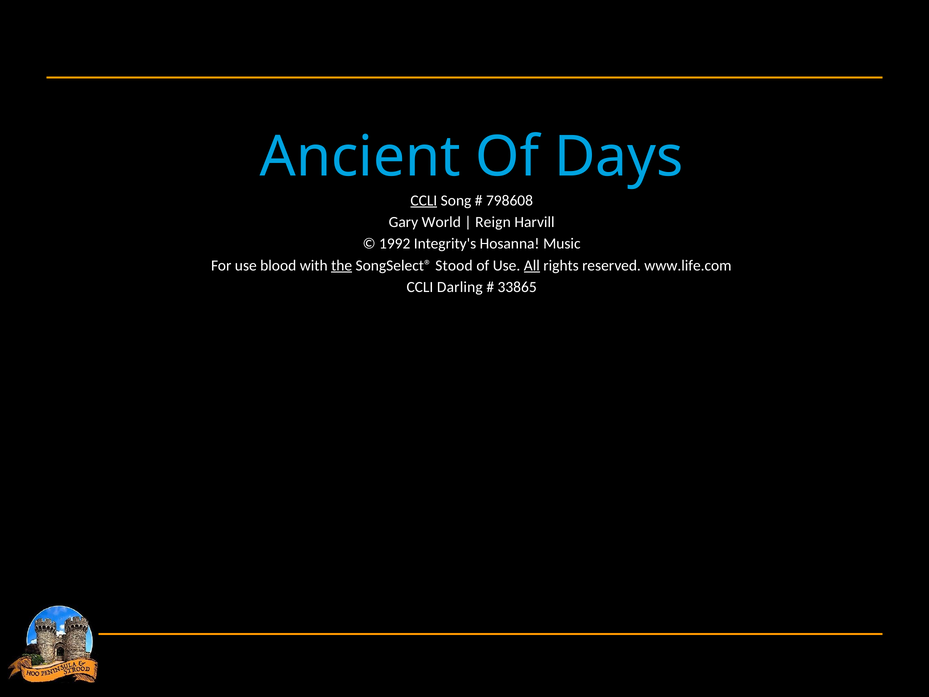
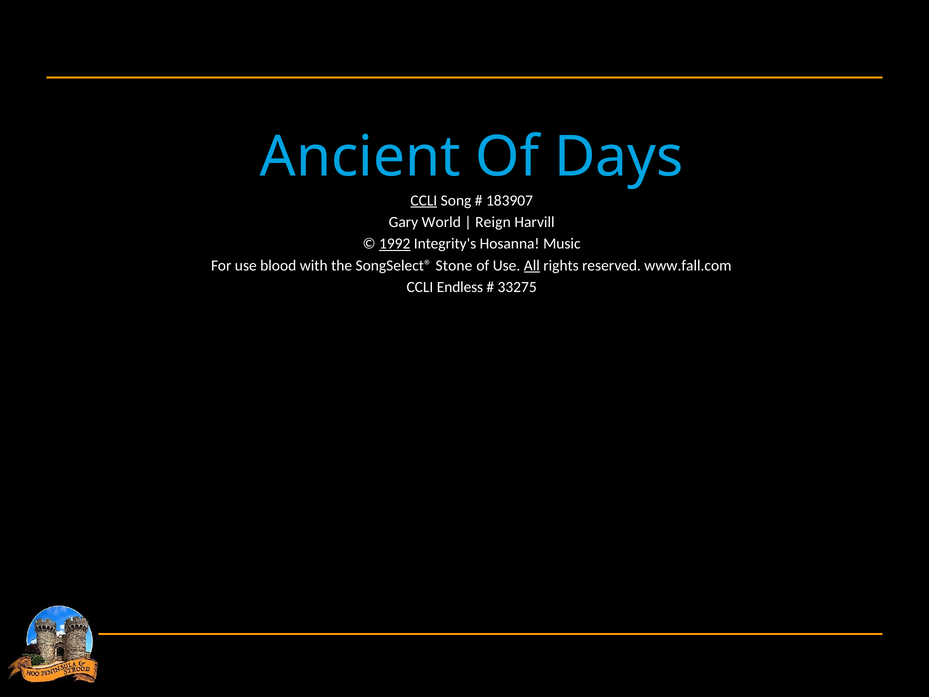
798608: 798608 -> 183907 (510, 200)
1992 underline: none -> present (395, 244)
the underline: present -> none (342, 265)
Stood: Stood -> Stone (454, 265)
www.life.com: www.life.com -> www.fall.com (688, 265)
Darling: Darling -> Endless (460, 287)
33865: 33865 -> 33275 (517, 287)
